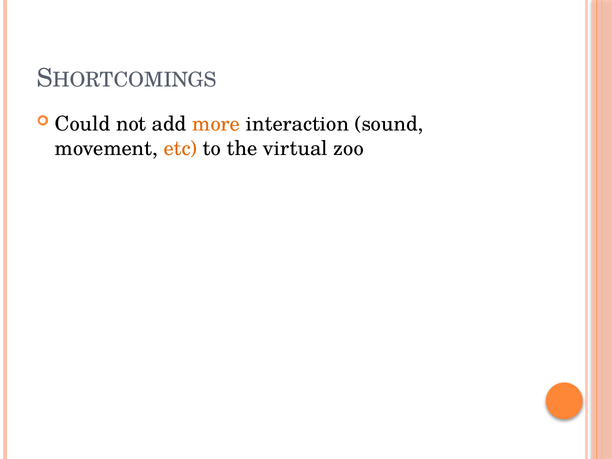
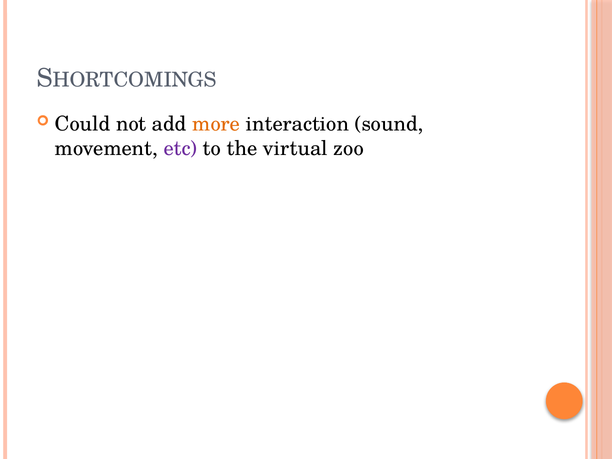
etc colour: orange -> purple (180, 148)
